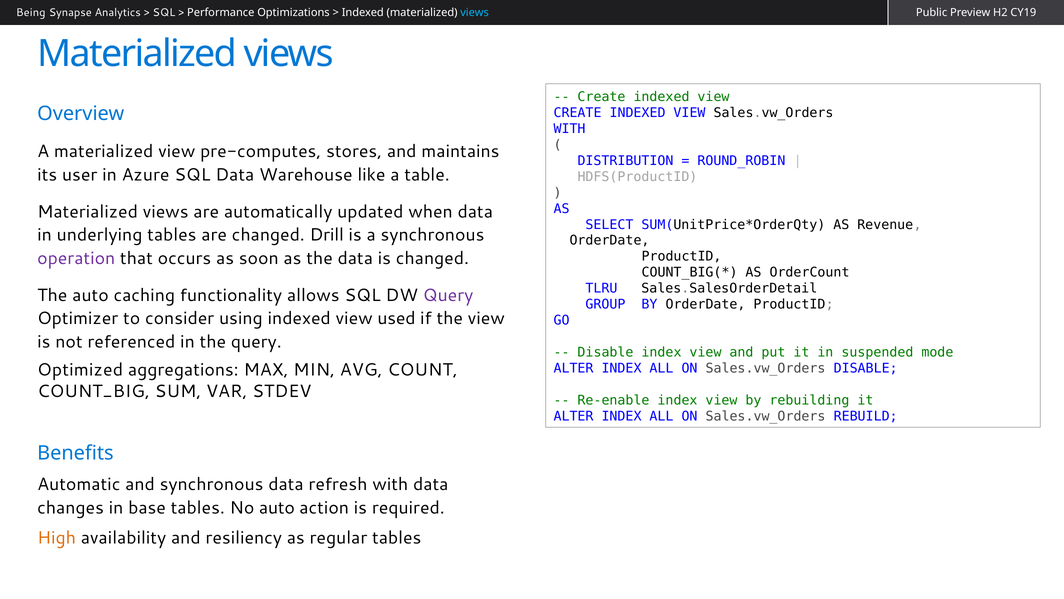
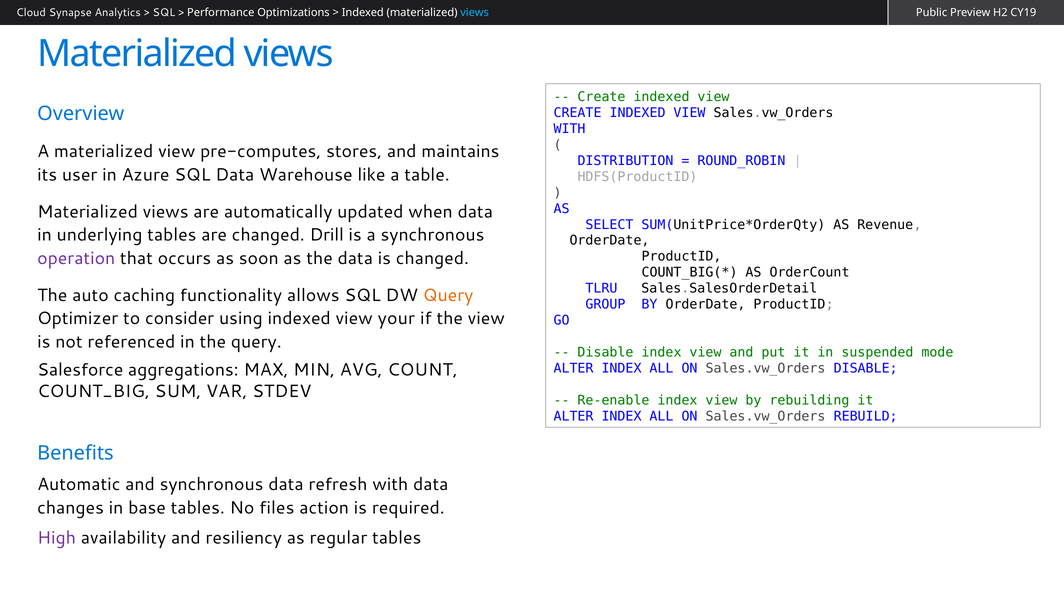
Being: Being -> Cloud (31, 12)
Query colour: purple -> orange (448, 295)
used: used -> your (396, 318)
Optimized: Optimized -> Salesforce (80, 370)
No auto: auto -> files (277, 507)
High colour: orange -> purple (57, 537)
